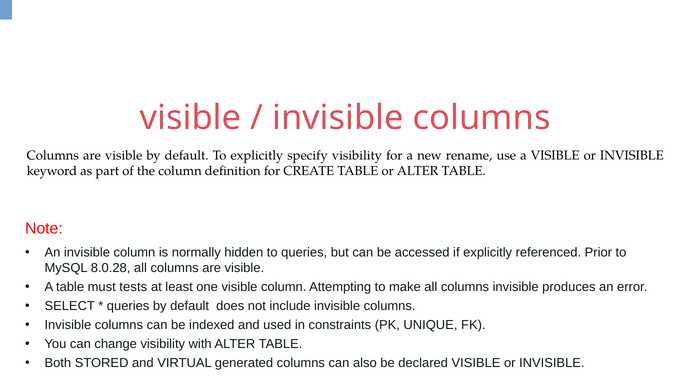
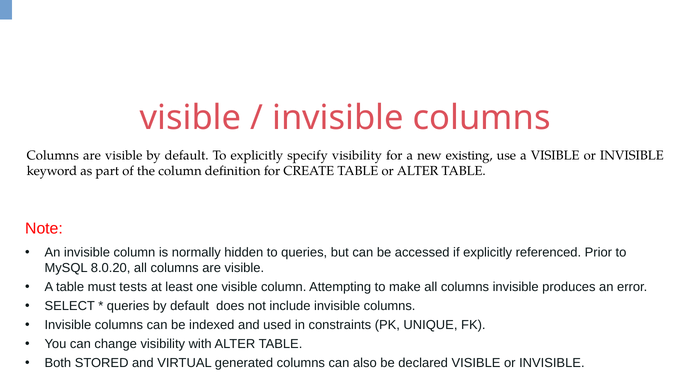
rename: rename -> existing (469, 155)
8.0.28: 8.0.28 -> 8.0.20 (111, 268)
